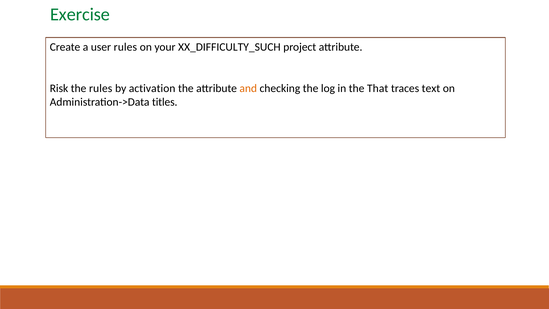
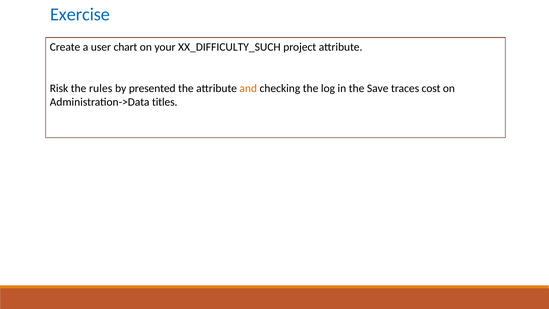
Exercise colour: green -> blue (80, 14)
user rules: rules -> chart (125, 47)
activation: activation -> presented (152, 88)
That: That -> Save (378, 88)
text: text -> cost (431, 88)
